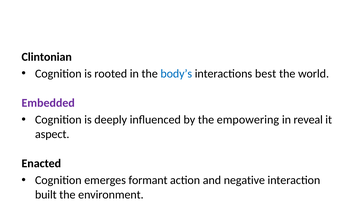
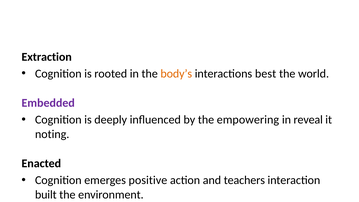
Clintonian: Clintonian -> Extraction (47, 57)
body’s colour: blue -> orange (176, 74)
aspect: aspect -> noting (52, 134)
formant: formant -> positive (148, 180)
negative: negative -> teachers (244, 180)
